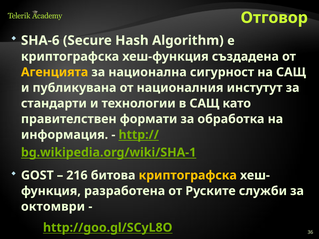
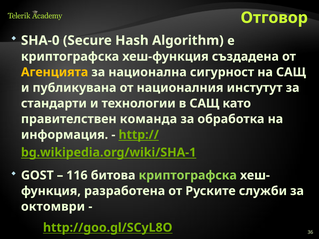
SHA-6: SHA-6 -> SHA-0 (40, 41)
формати: формати -> команда (148, 119)
216: 216 -> 116 (77, 175)
криптографска colour: yellow -> light green (188, 175)
